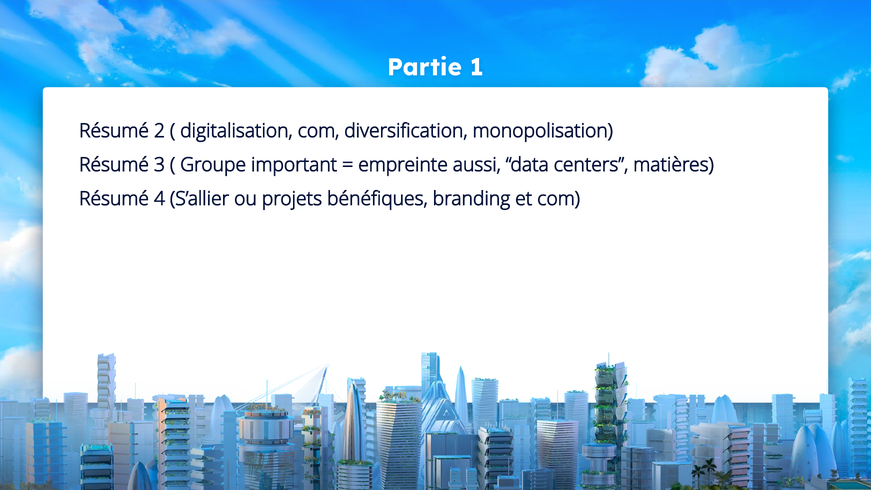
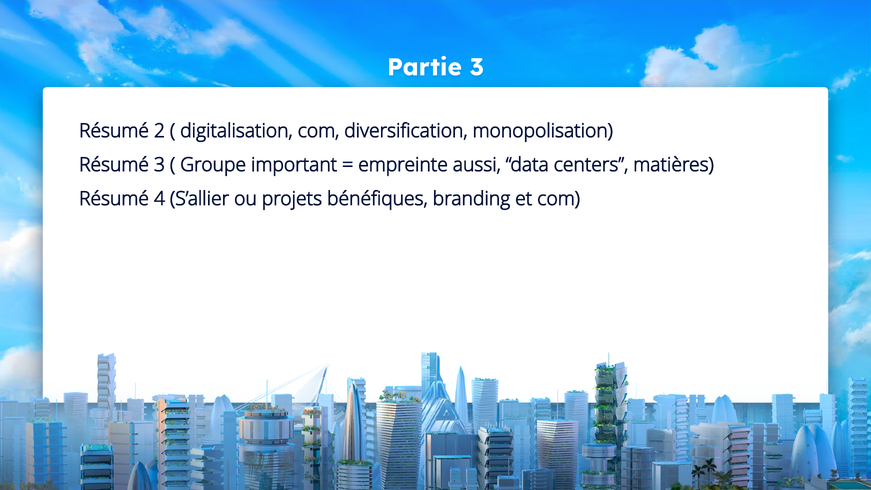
Partie 1: 1 -> 3 (477, 67)
